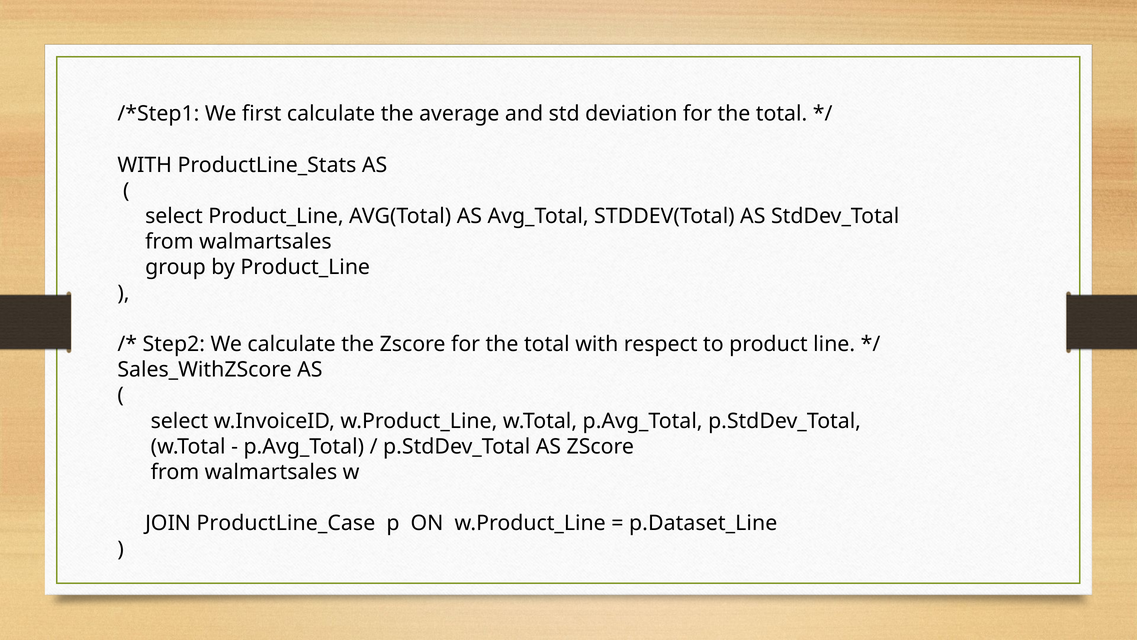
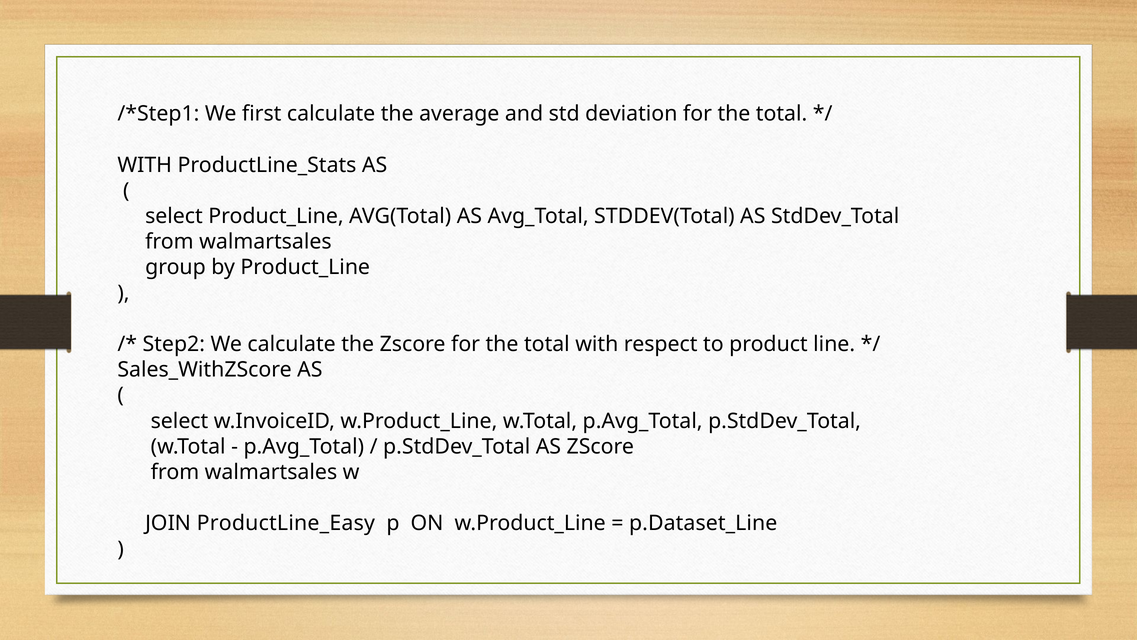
ProductLine_Case: ProductLine_Case -> ProductLine_Easy (286, 523)
